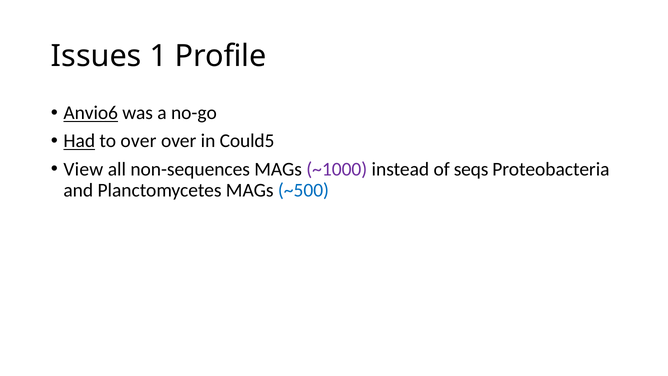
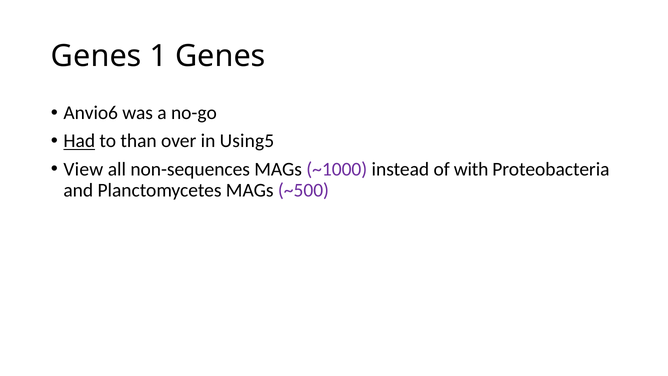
Issues: Issues -> Genes (96, 56)
1 Profile: Profile -> Genes (220, 56)
Anvio6 underline: present -> none (91, 113)
to over: over -> than (139, 141)
Could5: Could5 -> Using5 (247, 141)
seqs: seqs -> with (471, 169)
~500 colour: blue -> purple (303, 190)
